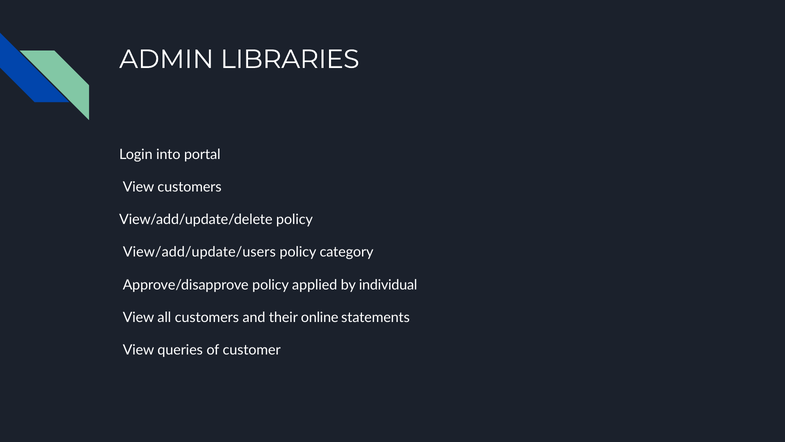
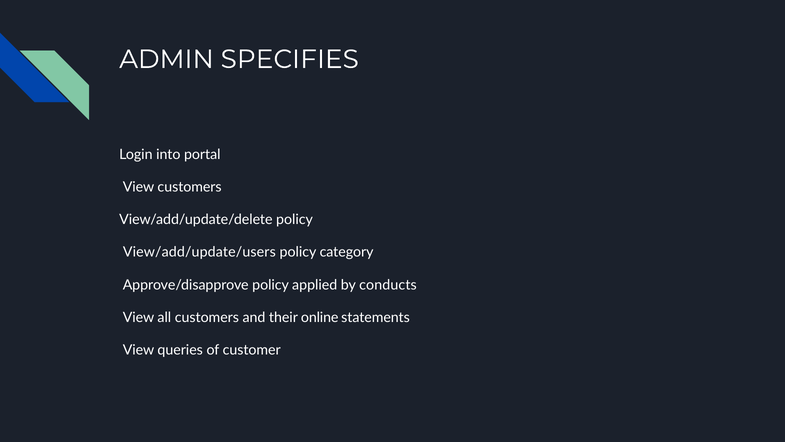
LIBRARIES: LIBRARIES -> SPECIFIES (290, 59)
individual: individual -> conducts (388, 285)
